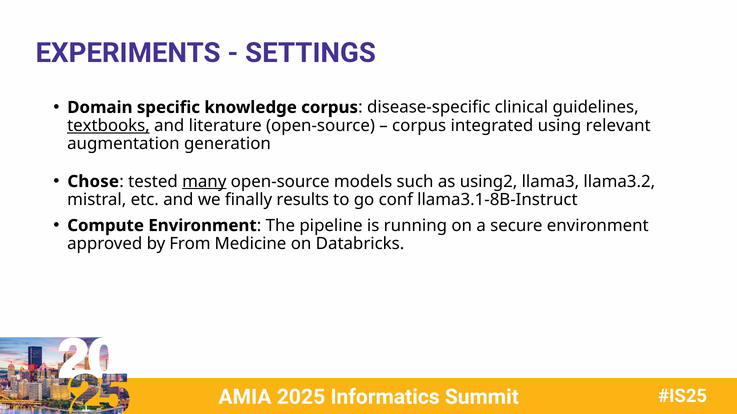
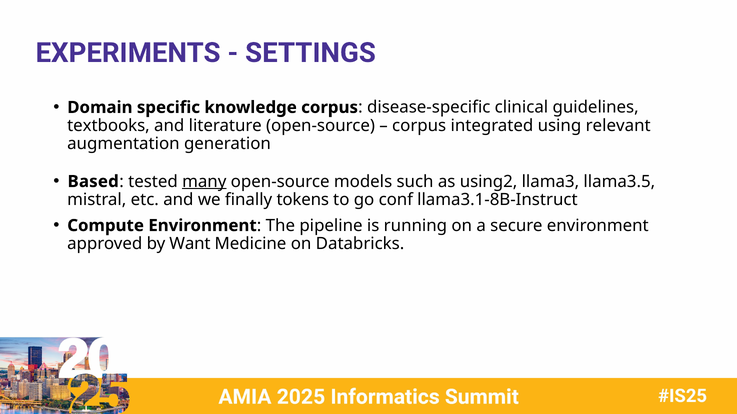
textbooks underline: present -> none (108, 126)
Chose: Chose -> Based (93, 182)
llama3.2: llama3.2 -> llama3.5 (619, 182)
results: results -> tokens (303, 200)
From: From -> Want (190, 244)
